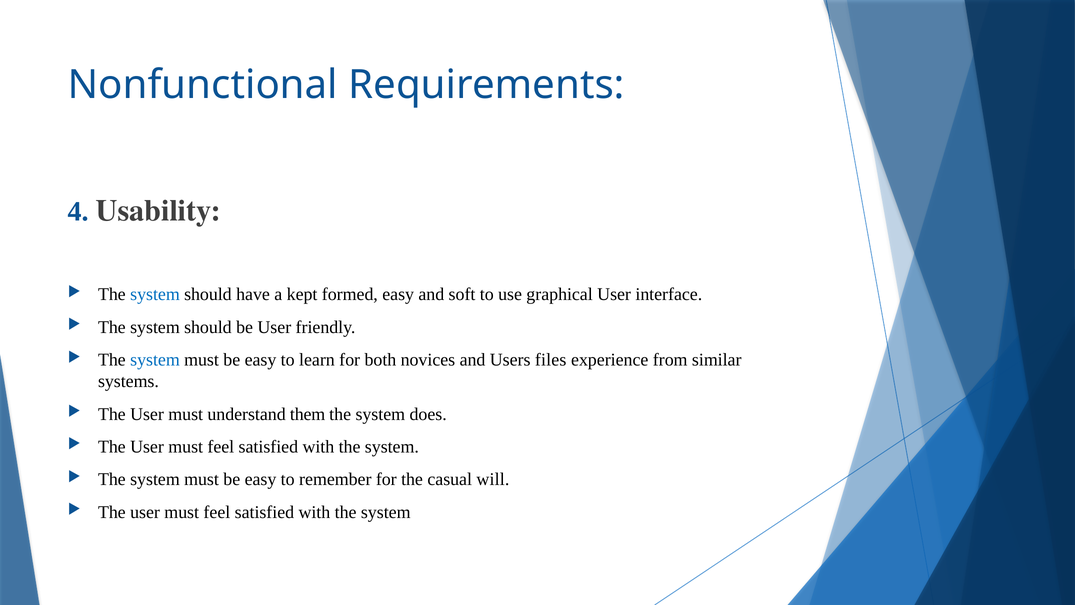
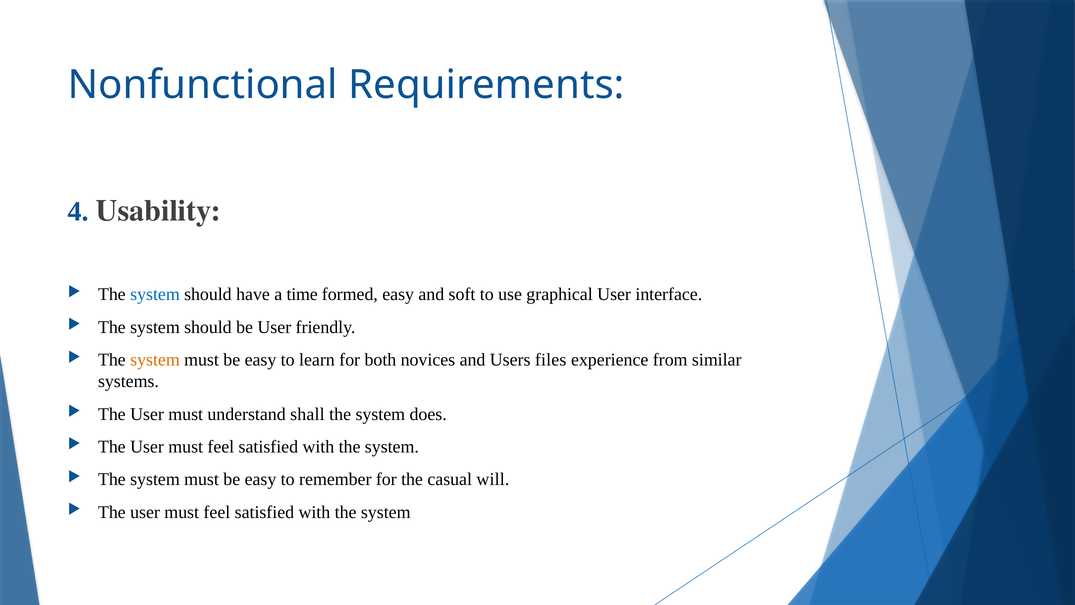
kept: kept -> time (302, 294)
system colour: blue -> orange (155, 360)
them: them -> shall (307, 414)
